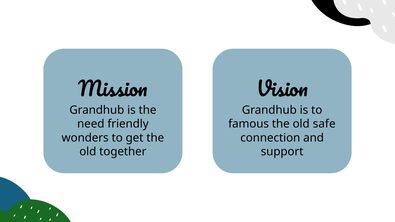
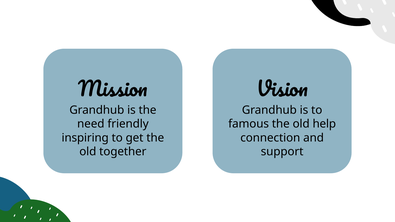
safe: safe -> help (324, 124)
wonders: wonders -> inspiring (85, 138)
